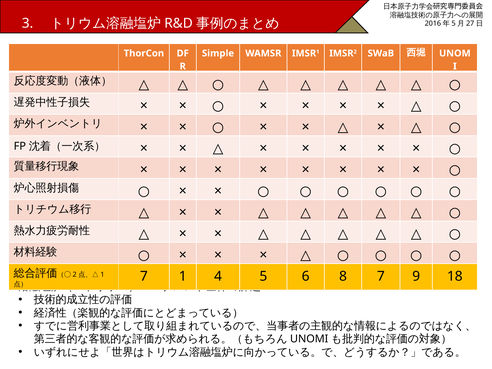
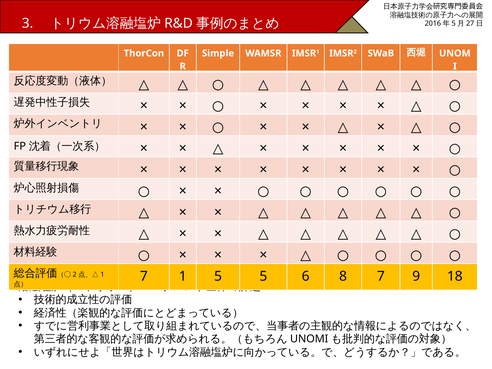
1 4: 4 -> 5 (218, 276)
